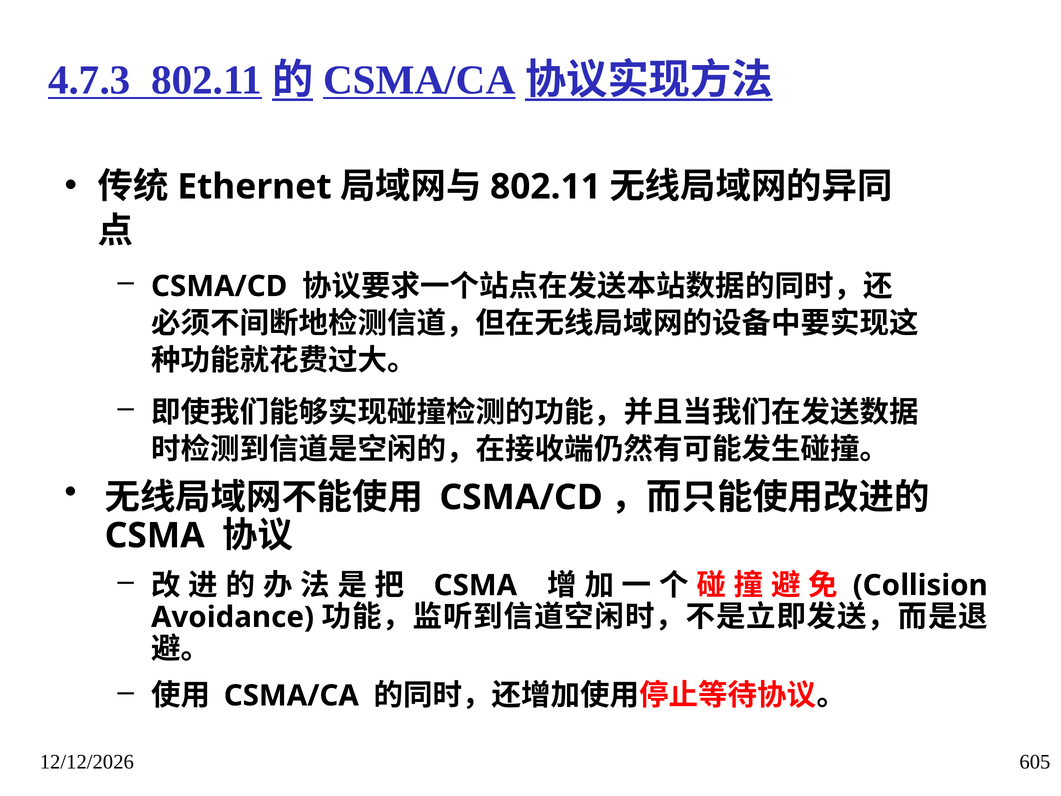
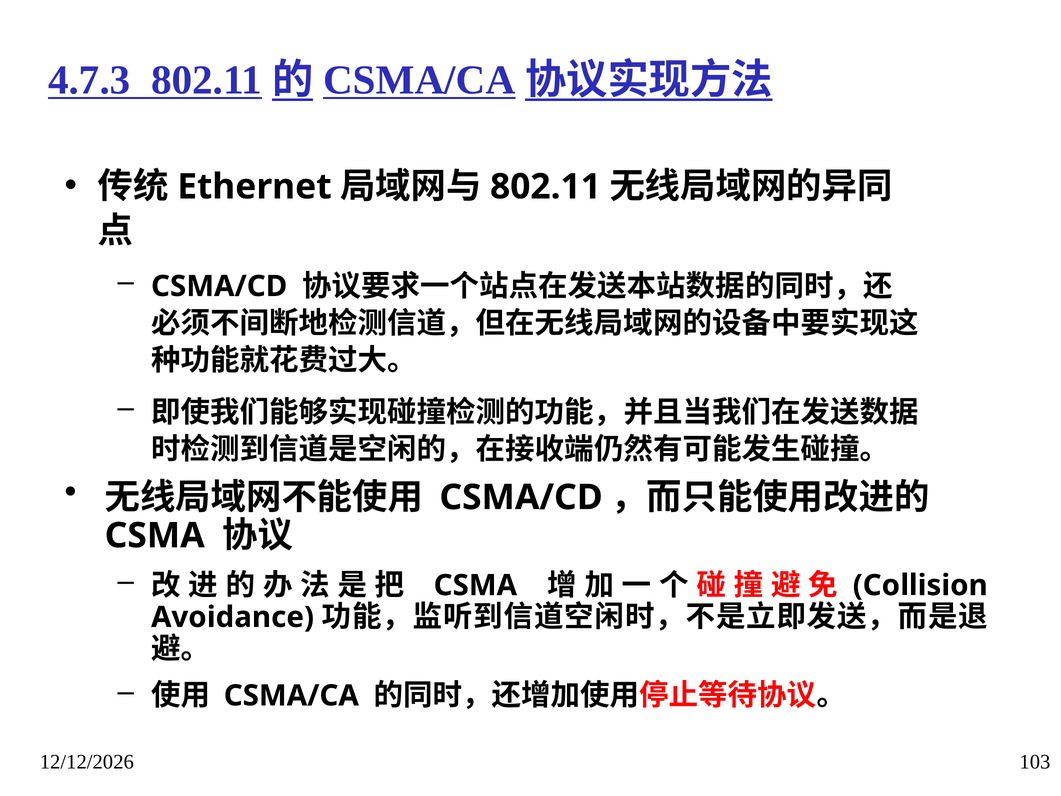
605: 605 -> 103 (1035, 762)
